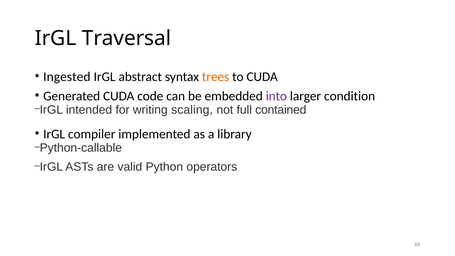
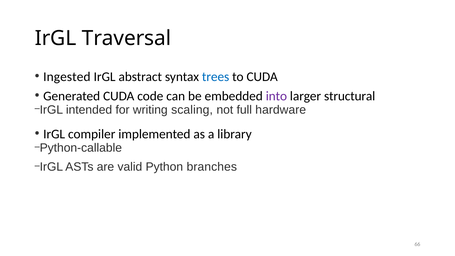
trees colour: orange -> blue (216, 77)
condition: condition -> structural (350, 96)
contained: contained -> hardware (281, 110)
operators: operators -> branches (212, 167)
